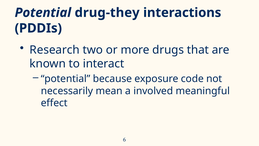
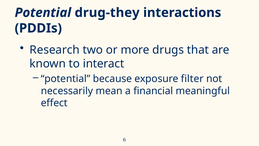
code: code -> filter (192, 79)
involved: involved -> financial (153, 91)
